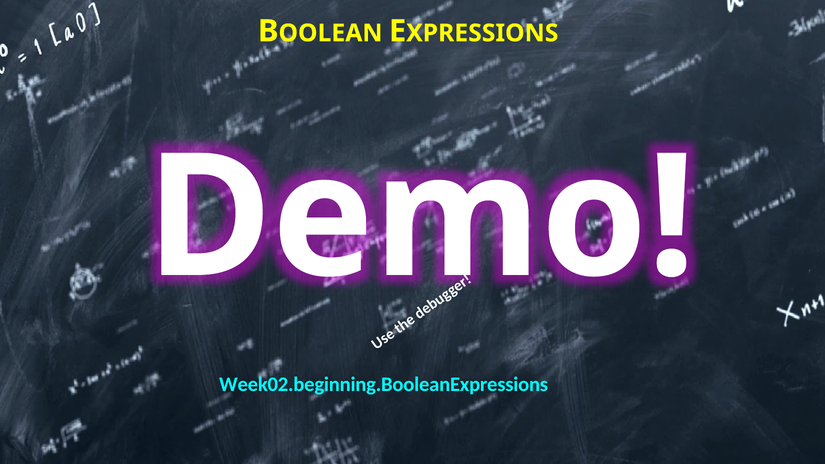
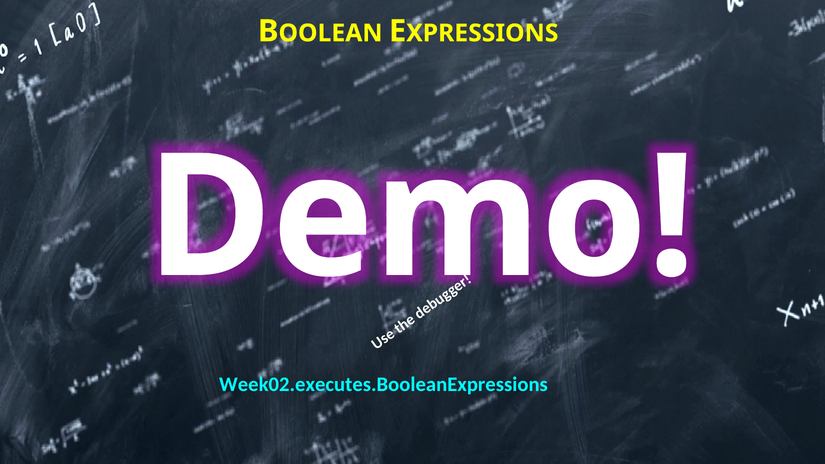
Week02.beginning.BooleanExpressions: Week02.beginning.BooleanExpressions -> Week02.executes.BooleanExpressions (383, 384)
